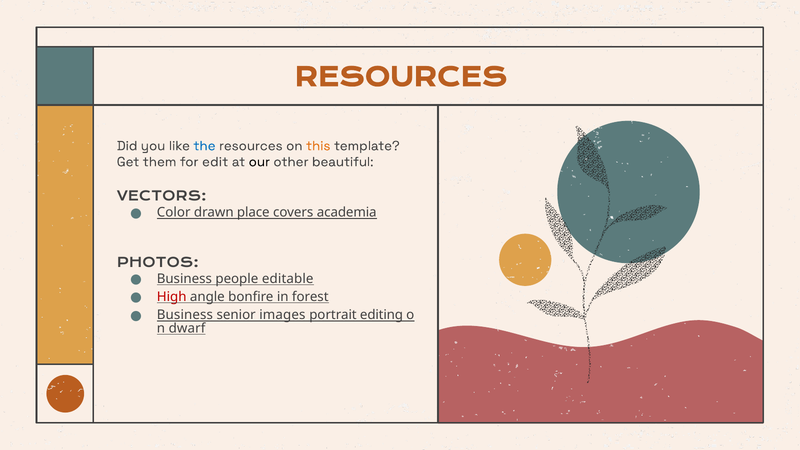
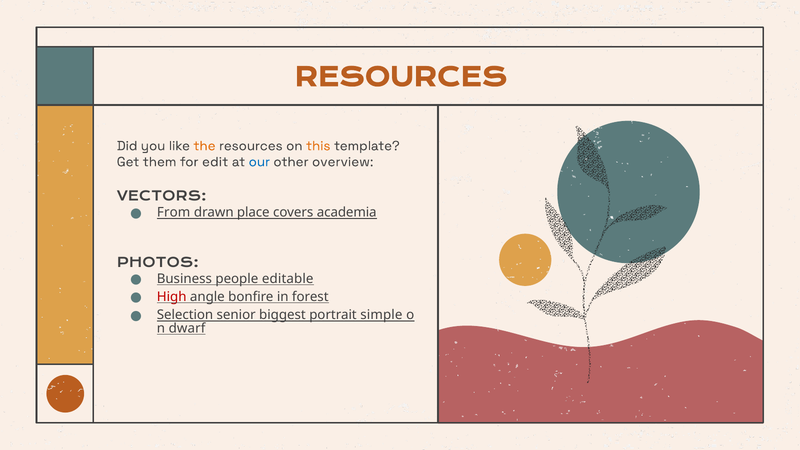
the colour: blue -> orange (204, 146)
our colour: black -> blue (259, 162)
beautiful: beautiful -> overview (343, 162)
Color: Color -> From (174, 213)
Business: Business -> Selection (185, 315)
images: images -> biggest (282, 315)
editing: editing -> simple (381, 315)
